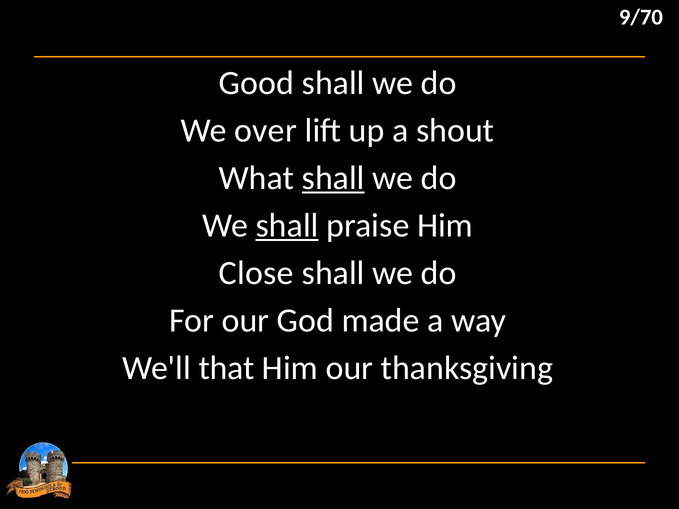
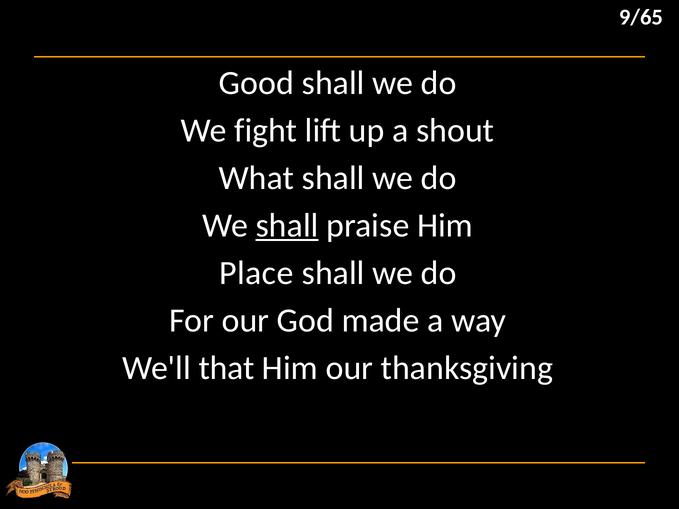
9/70: 9/70 -> 9/65 (641, 17)
over: over -> fight (266, 130)
shall underline: present -> none (333, 178)
Close: Close -> Place (256, 273)
